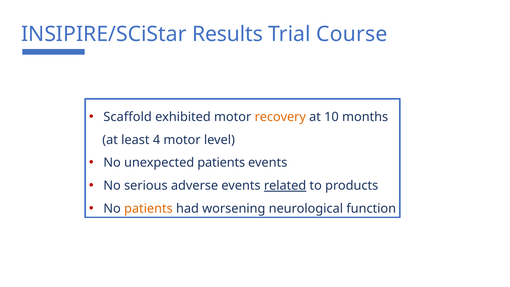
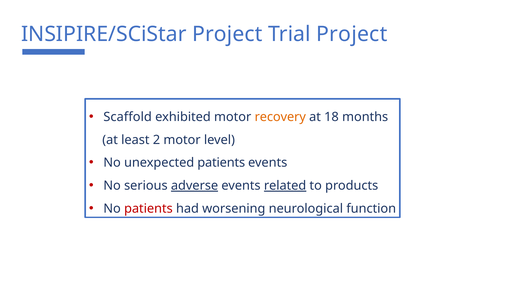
INSIPIRE/SCiStar Results: Results -> Project (227, 34)
Trial Course: Course -> Project (352, 34)
10: 10 -> 18 (331, 117)
4: 4 -> 2 (156, 140)
adverse underline: none -> present (195, 186)
patients colour: orange -> red (148, 209)
